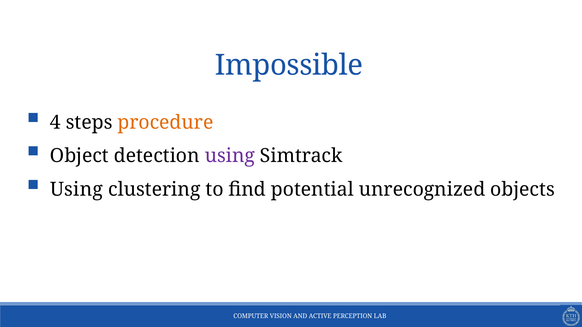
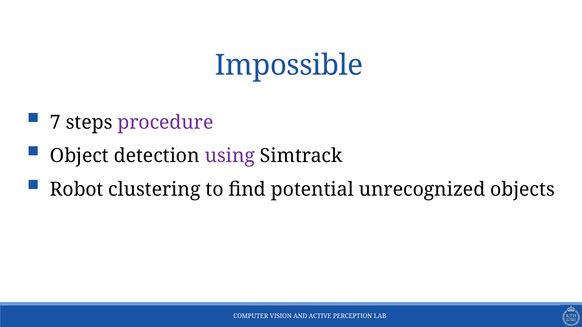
4: 4 -> 7 (55, 123)
procedure colour: orange -> purple (165, 123)
Using: Using -> Robot (77, 190)
